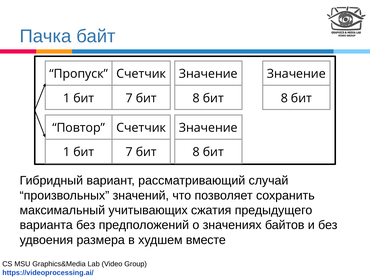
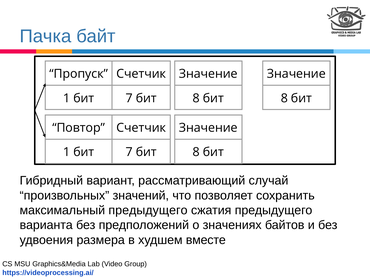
максимальный учитывающих: учитывающих -> предыдущего (148, 210)
